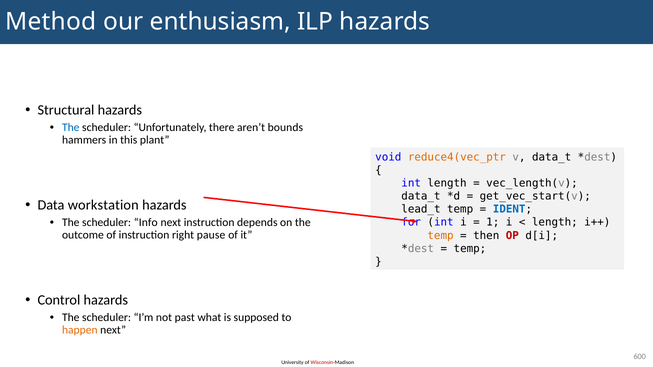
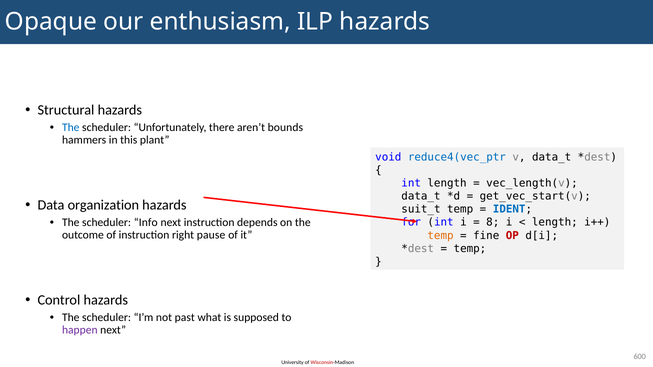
Method: Method -> Opaque (51, 22)
reduce4(vec_ptr colour: orange -> blue (457, 157)
workstation: workstation -> organization (103, 205)
lead_t: lead_t -> suit_t (421, 210)
1: 1 -> 8 (493, 223)
then: then -> fine (486, 236)
happen colour: orange -> purple (80, 330)
